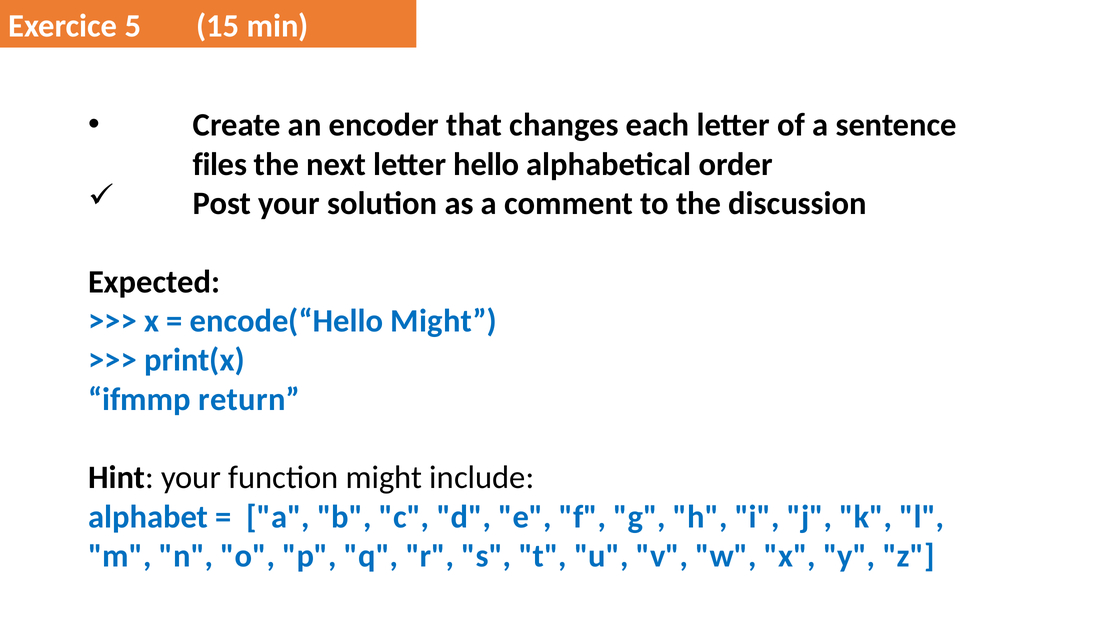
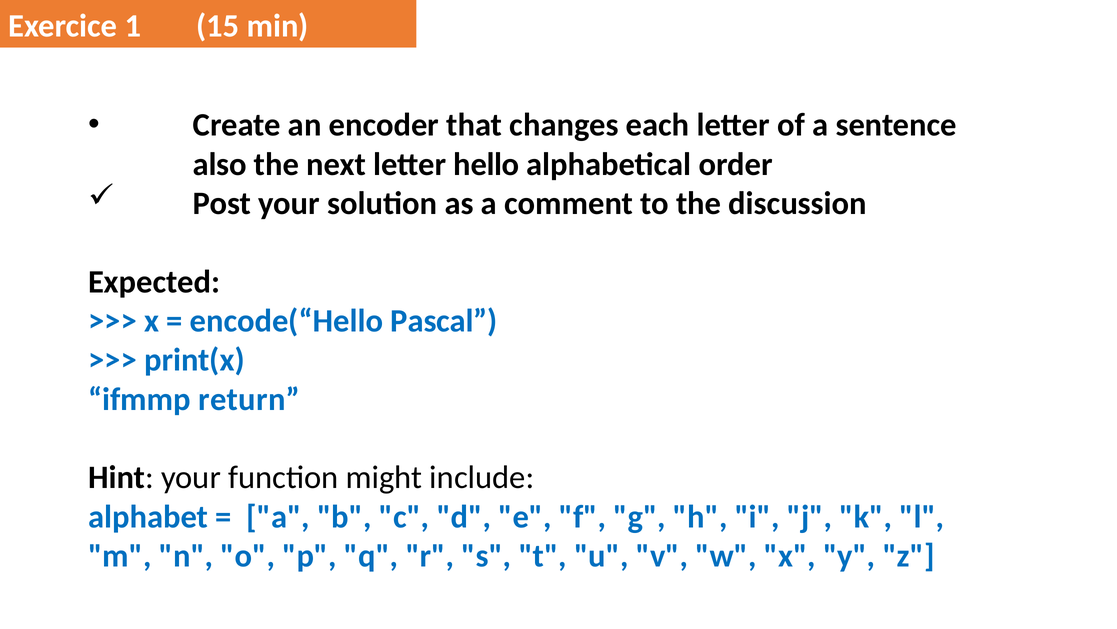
5: 5 -> 1 (133, 26)
files: files -> also (220, 164)
encode(“Hello Might: Might -> Pascal (444, 321)
